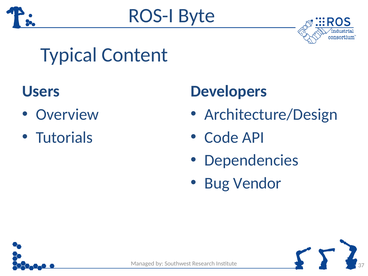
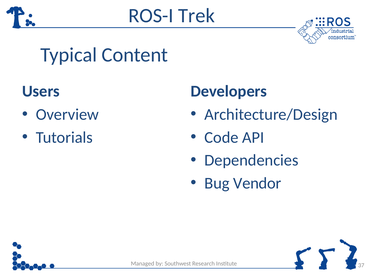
Byte: Byte -> Trek (196, 16)
